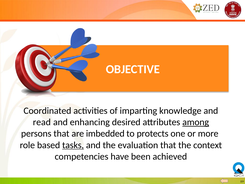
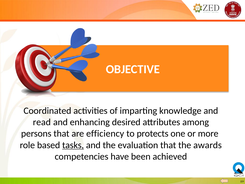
among underline: present -> none (196, 122)
imbedded: imbedded -> efficiency (105, 133)
context: context -> awards (208, 145)
